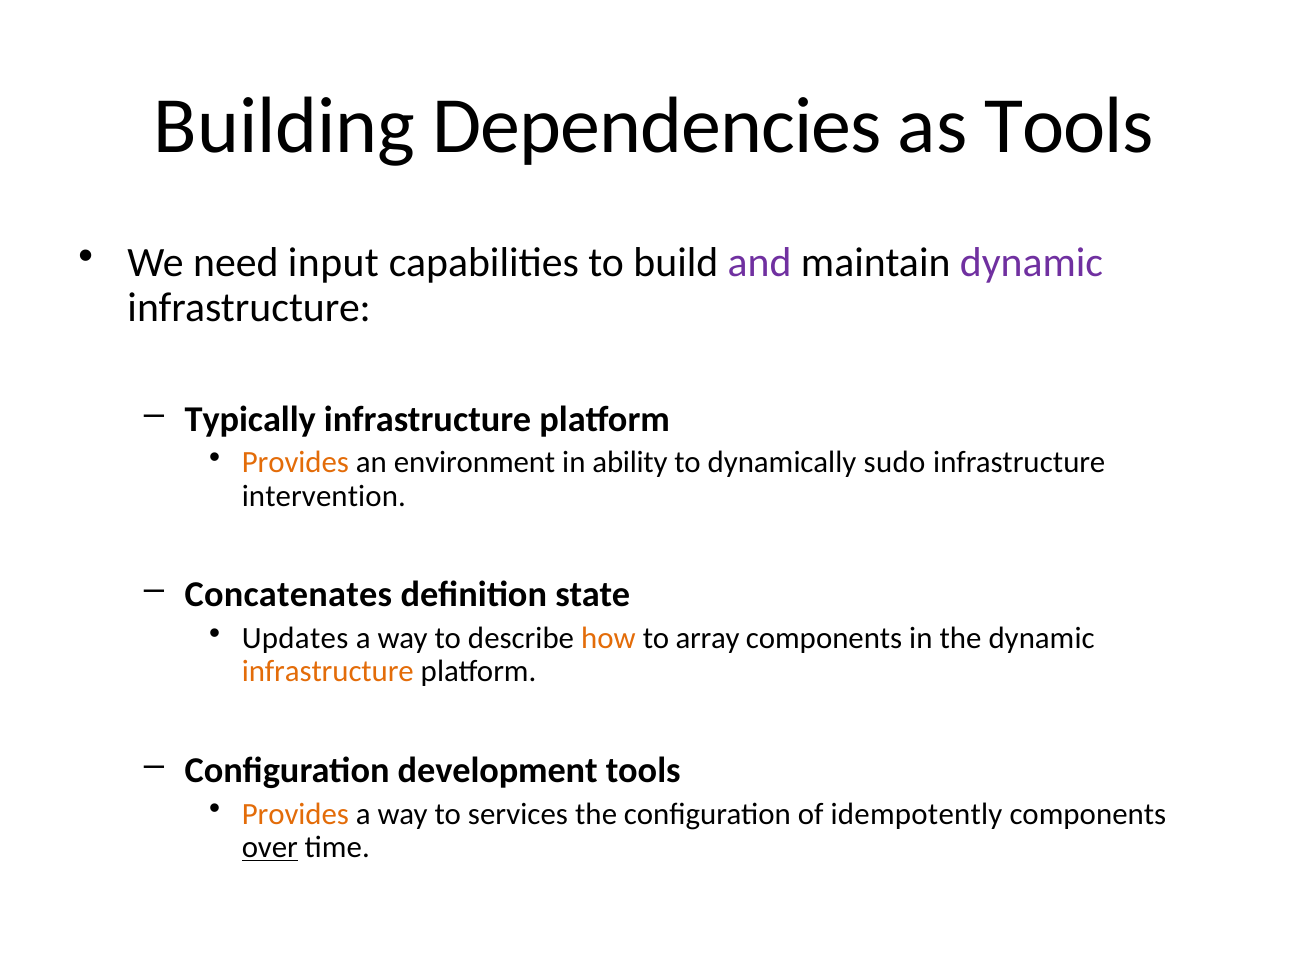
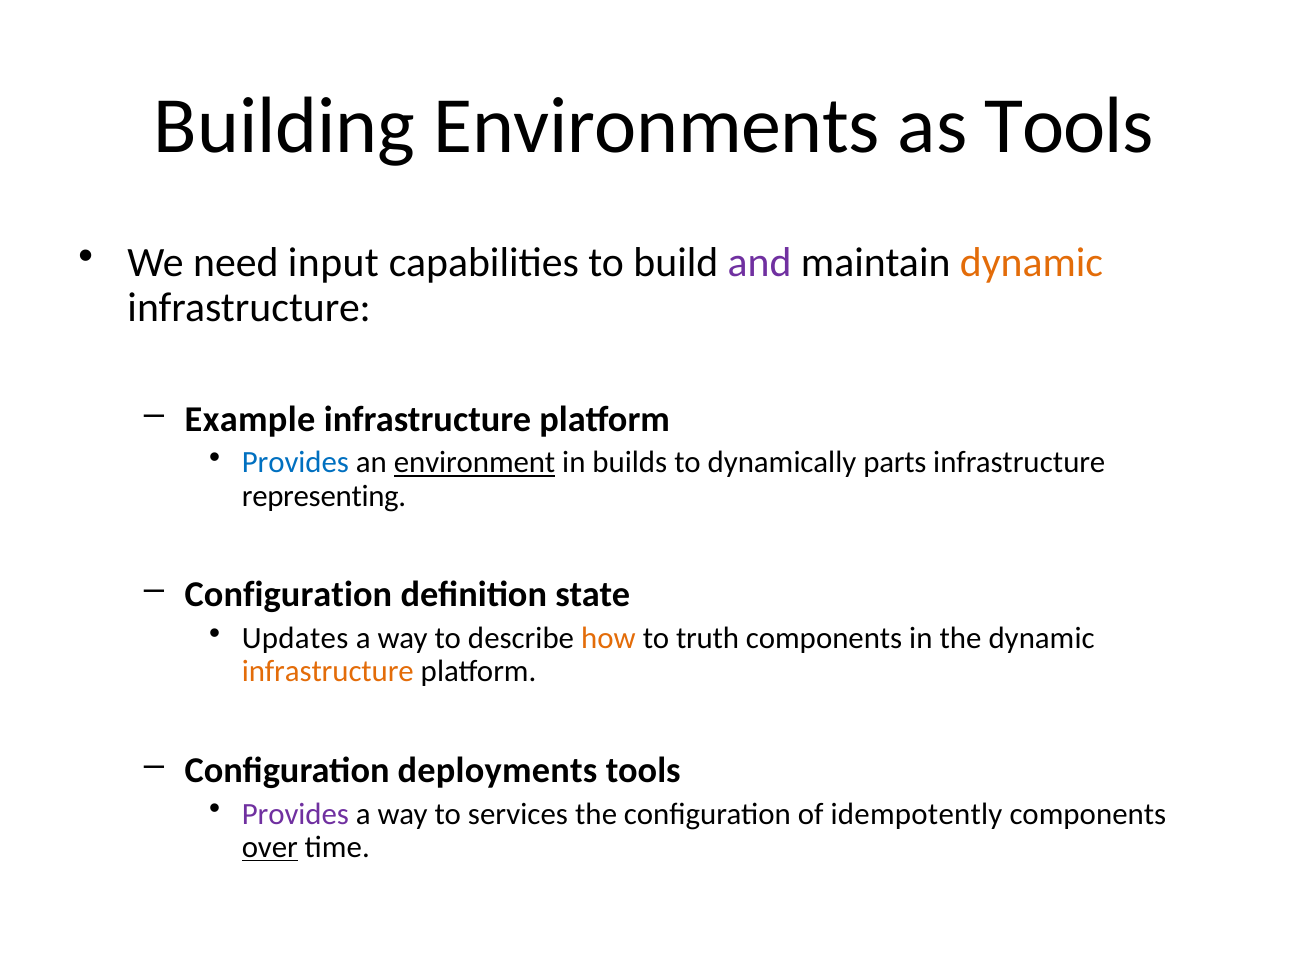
Dependencies: Dependencies -> Environments (657, 127)
dynamic colour: purple -> orange (1031, 263)
Typically: Typically -> Example (250, 419)
Provides colour: orange -> blue (295, 463)
environment underline: none -> present (475, 463)
ability: ability -> builds (630, 463)
sudo: sudo -> parts (895, 463)
intervention: intervention -> representing (324, 496)
Concatenates: Concatenates -> Configuration (288, 595)
array: array -> truth (708, 638)
development: development -> deployments (498, 771)
Provides colour: orange -> purple (295, 814)
